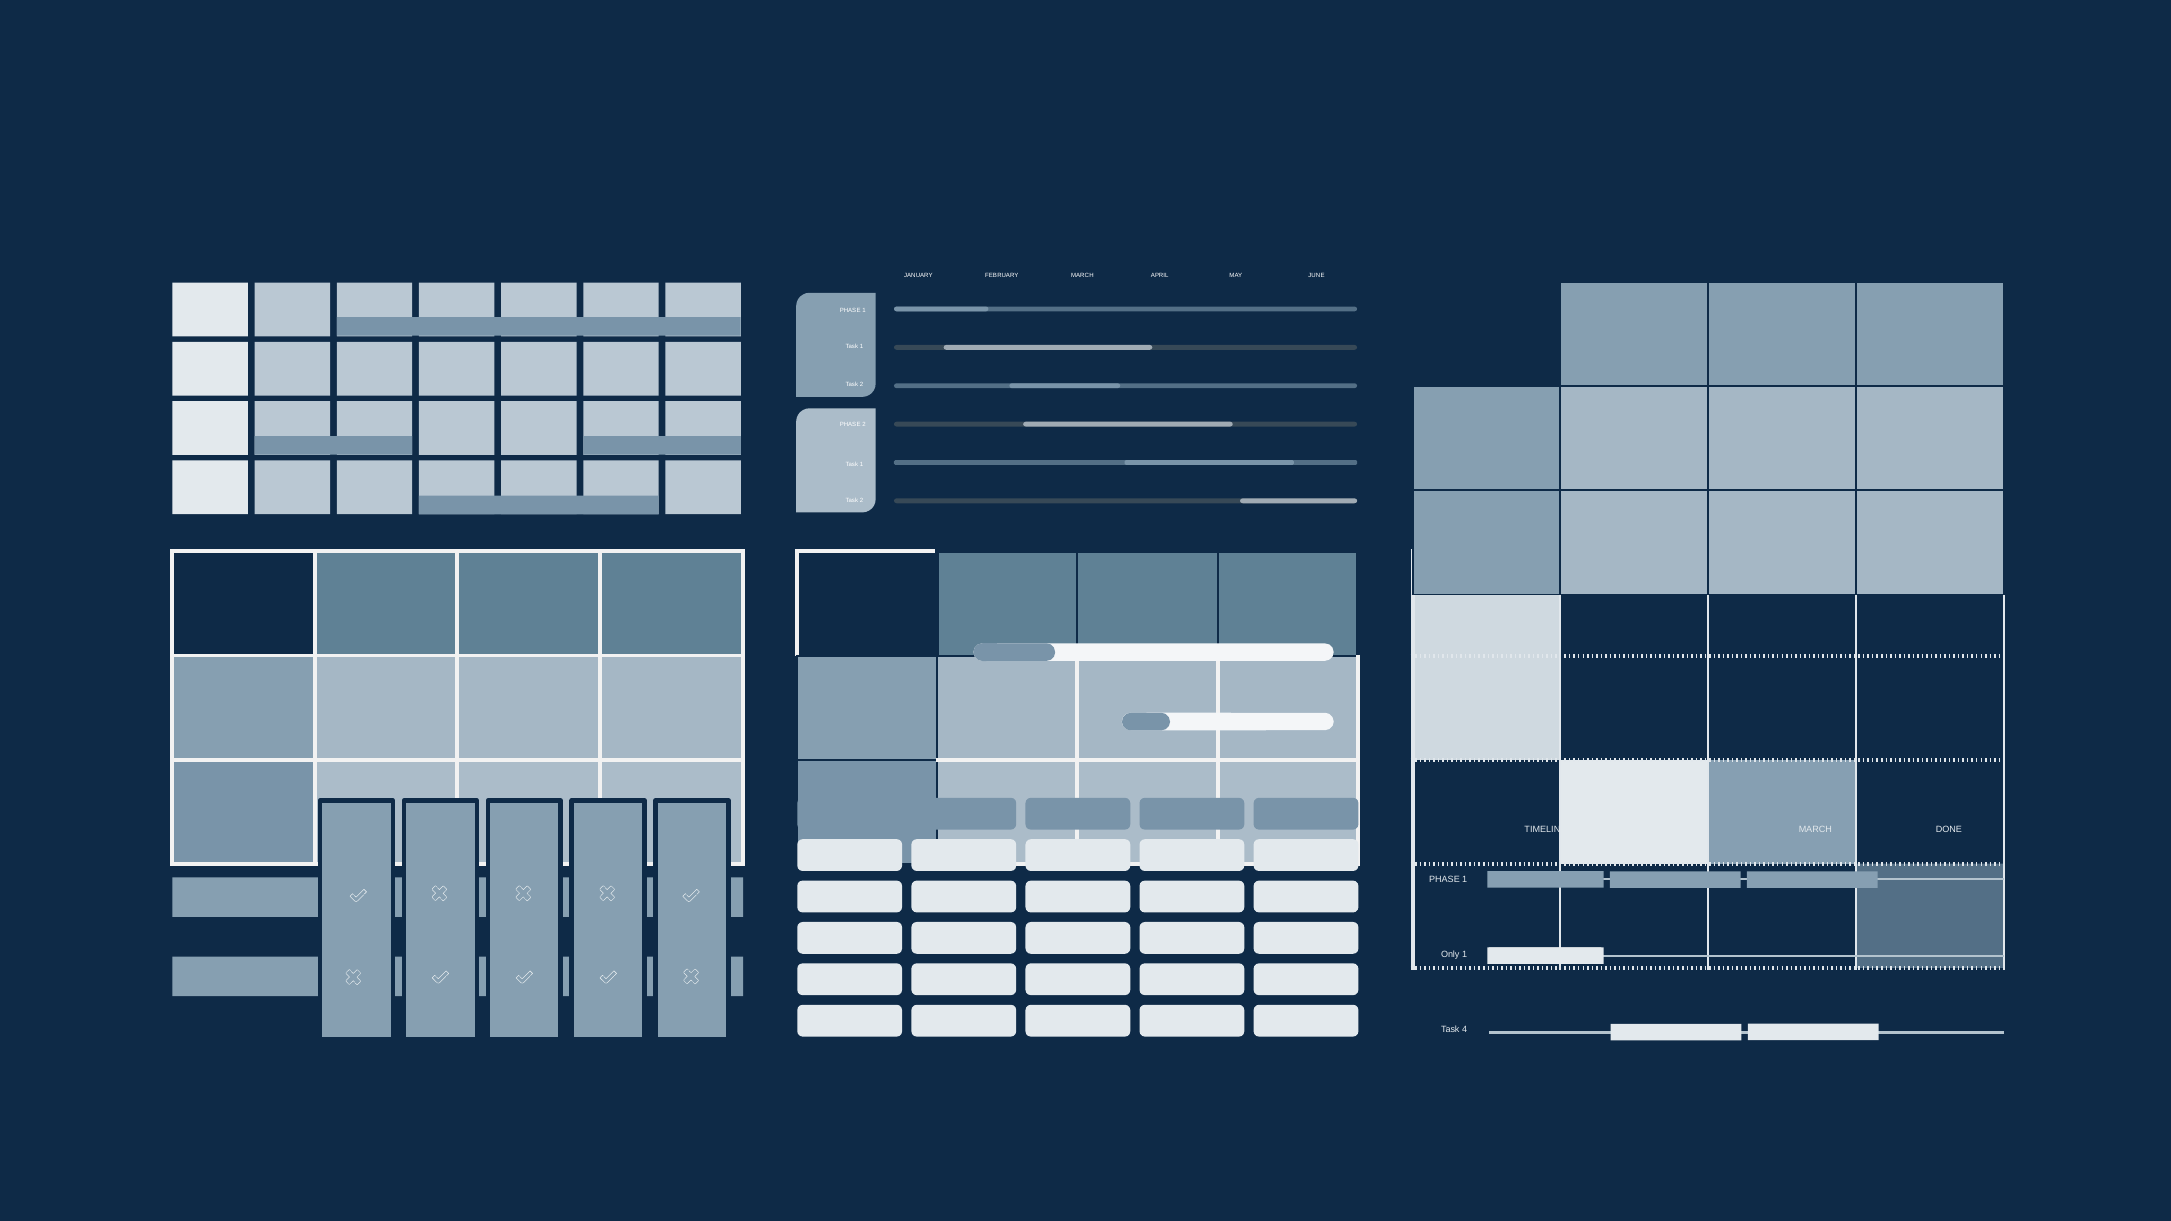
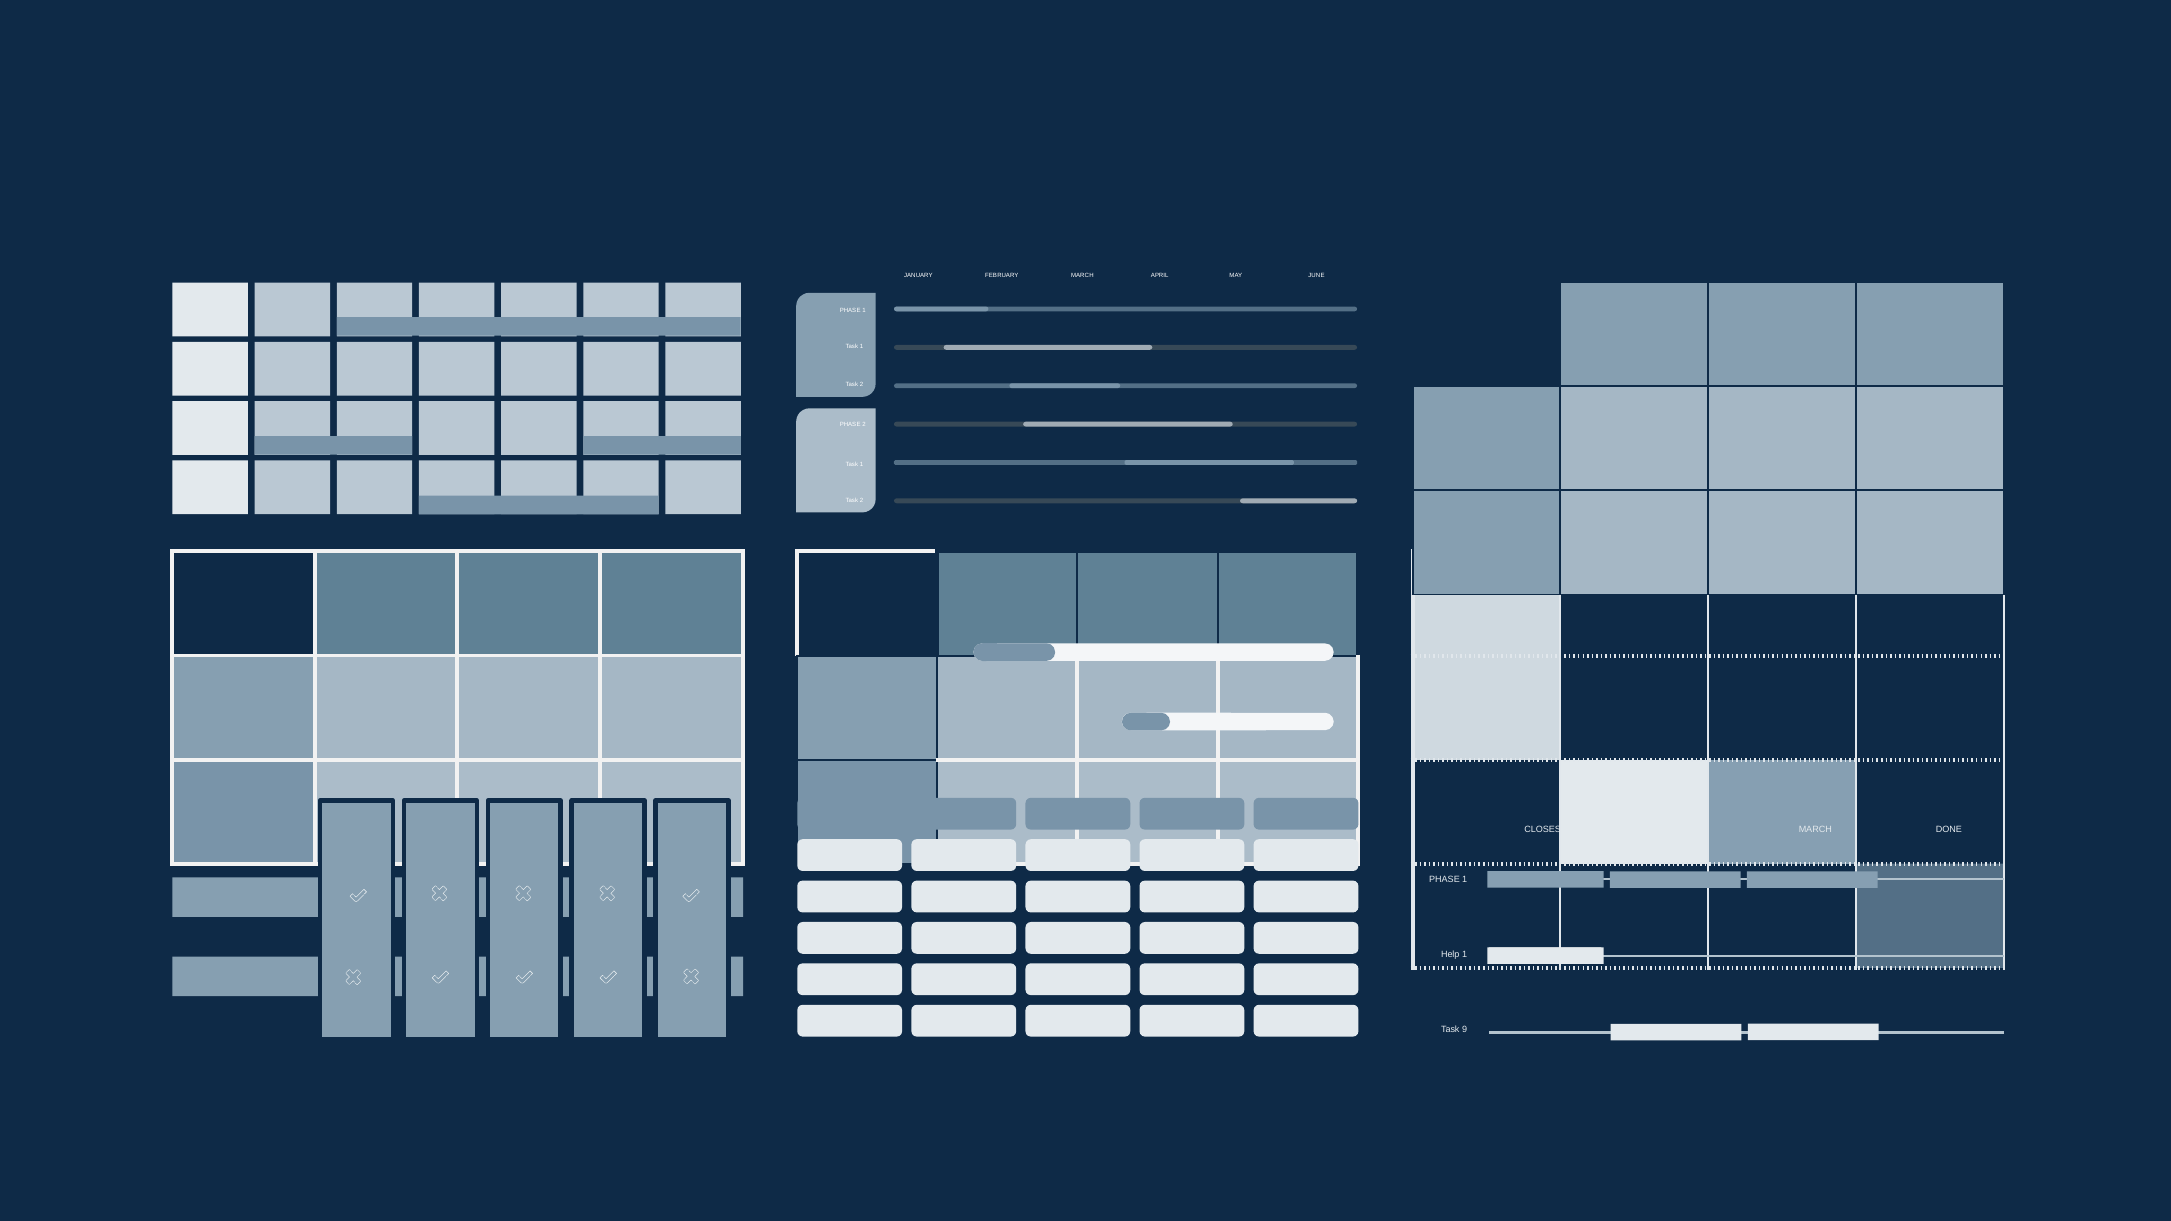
TIMELINE: TIMELINE -> CLOSEST (1545, 830)
Only: Only -> Help (1450, 955)
4: 4 -> 9 (1465, 1030)
